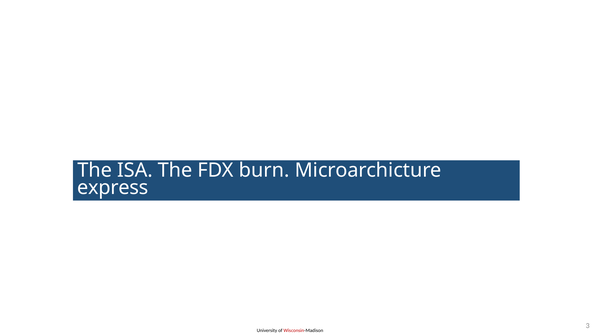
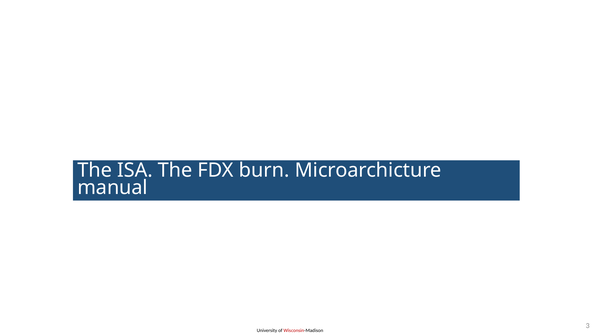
express: express -> manual (113, 188)
